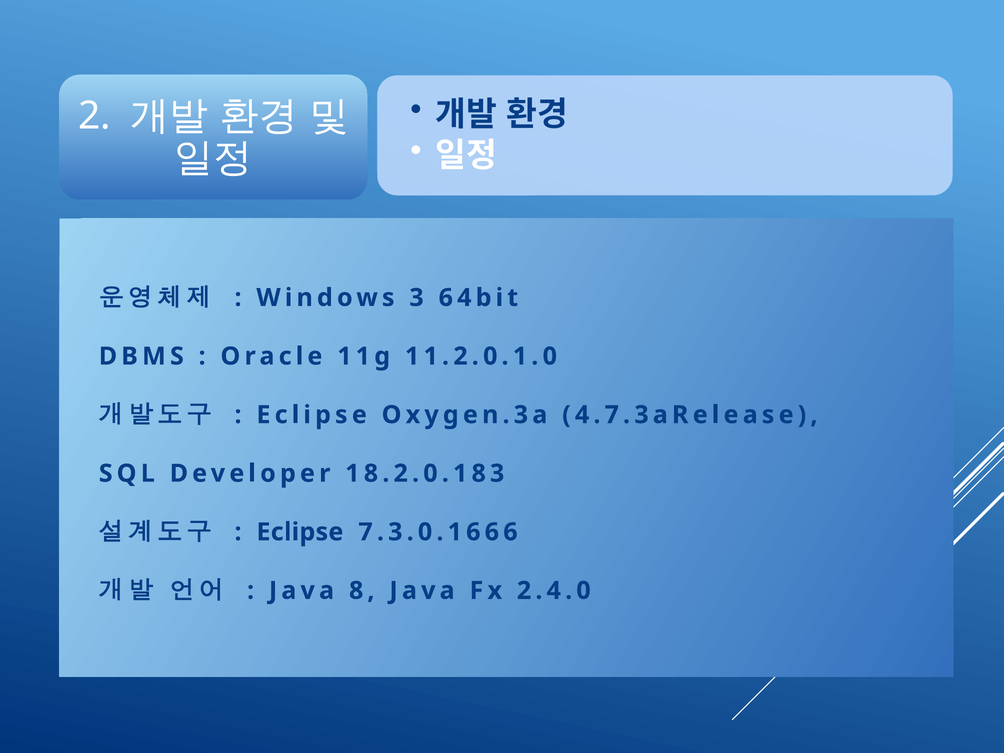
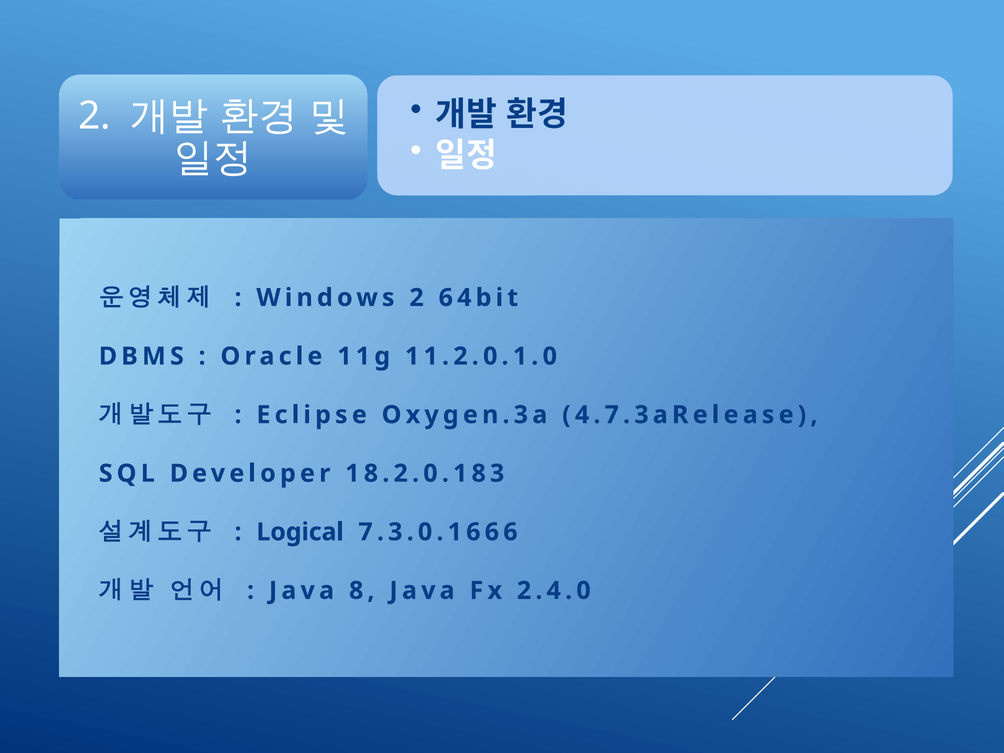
Windows 3: 3 -> 2 (417, 298)
Eclipse: Eclipse -> Logical (300, 532)
